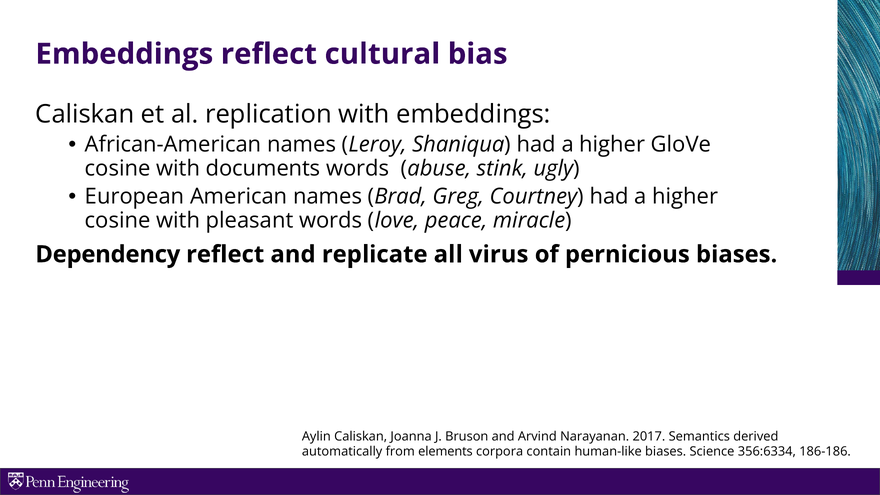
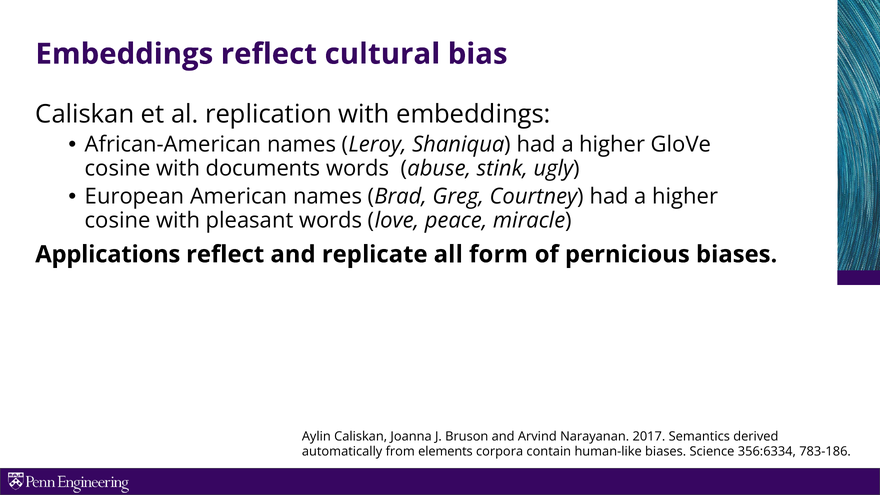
Dependency: Dependency -> Applications (108, 254)
virus: virus -> form (499, 254)
186-186: 186-186 -> 783-186 (825, 452)
